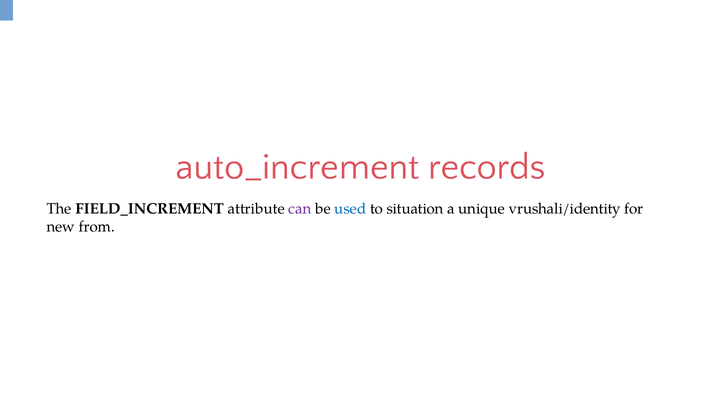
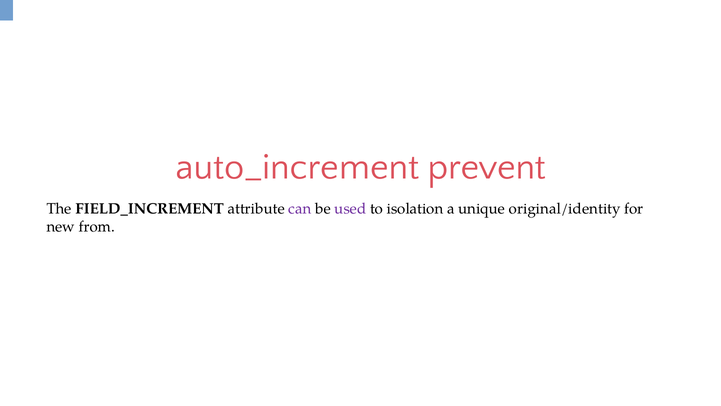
records: records -> prevent (487, 167)
used colour: blue -> purple (350, 208)
situation: situation -> isolation (415, 208)
vrushali/identity: vrushali/identity -> original/identity (565, 208)
